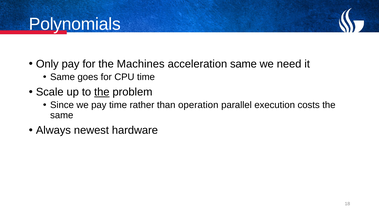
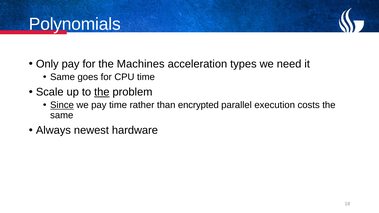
acceleration same: same -> types (243, 64)
Since underline: none -> present (62, 105)
operation: operation -> encrypted (198, 105)
